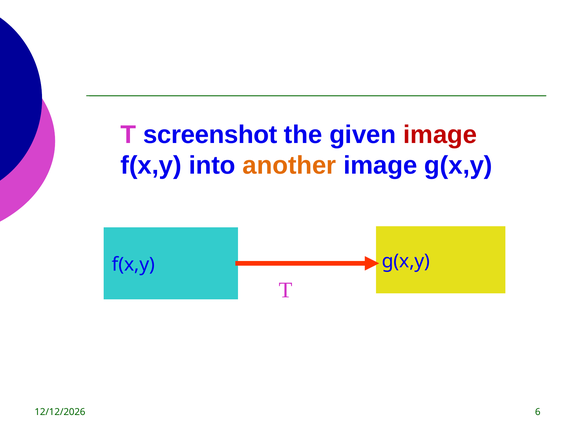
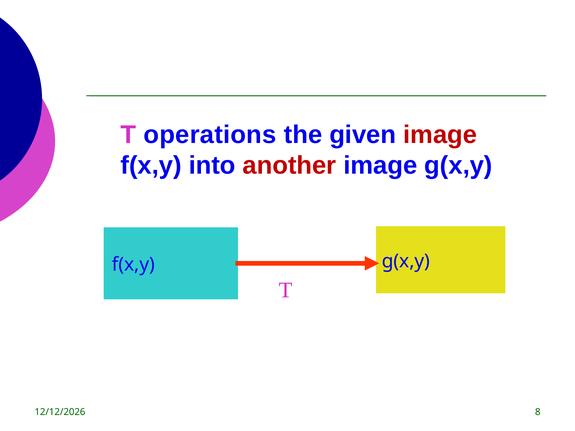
screenshot: screenshot -> operations (210, 135)
another colour: orange -> red (289, 166)
6: 6 -> 8 (538, 412)
